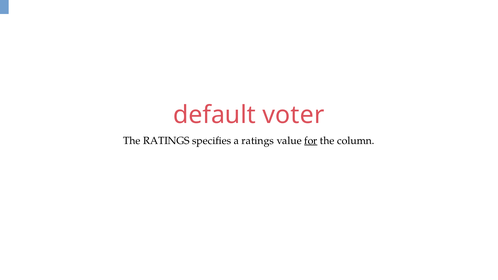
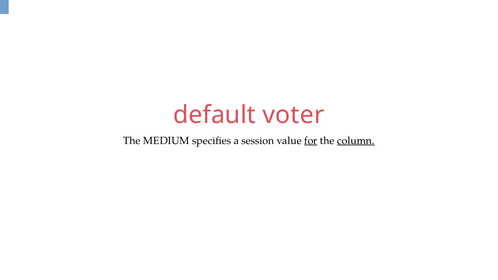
The RATINGS: RATINGS -> MEDIUM (166, 141)
a ratings: ratings -> session (258, 141)
column underline: none -> present (356, 141)
